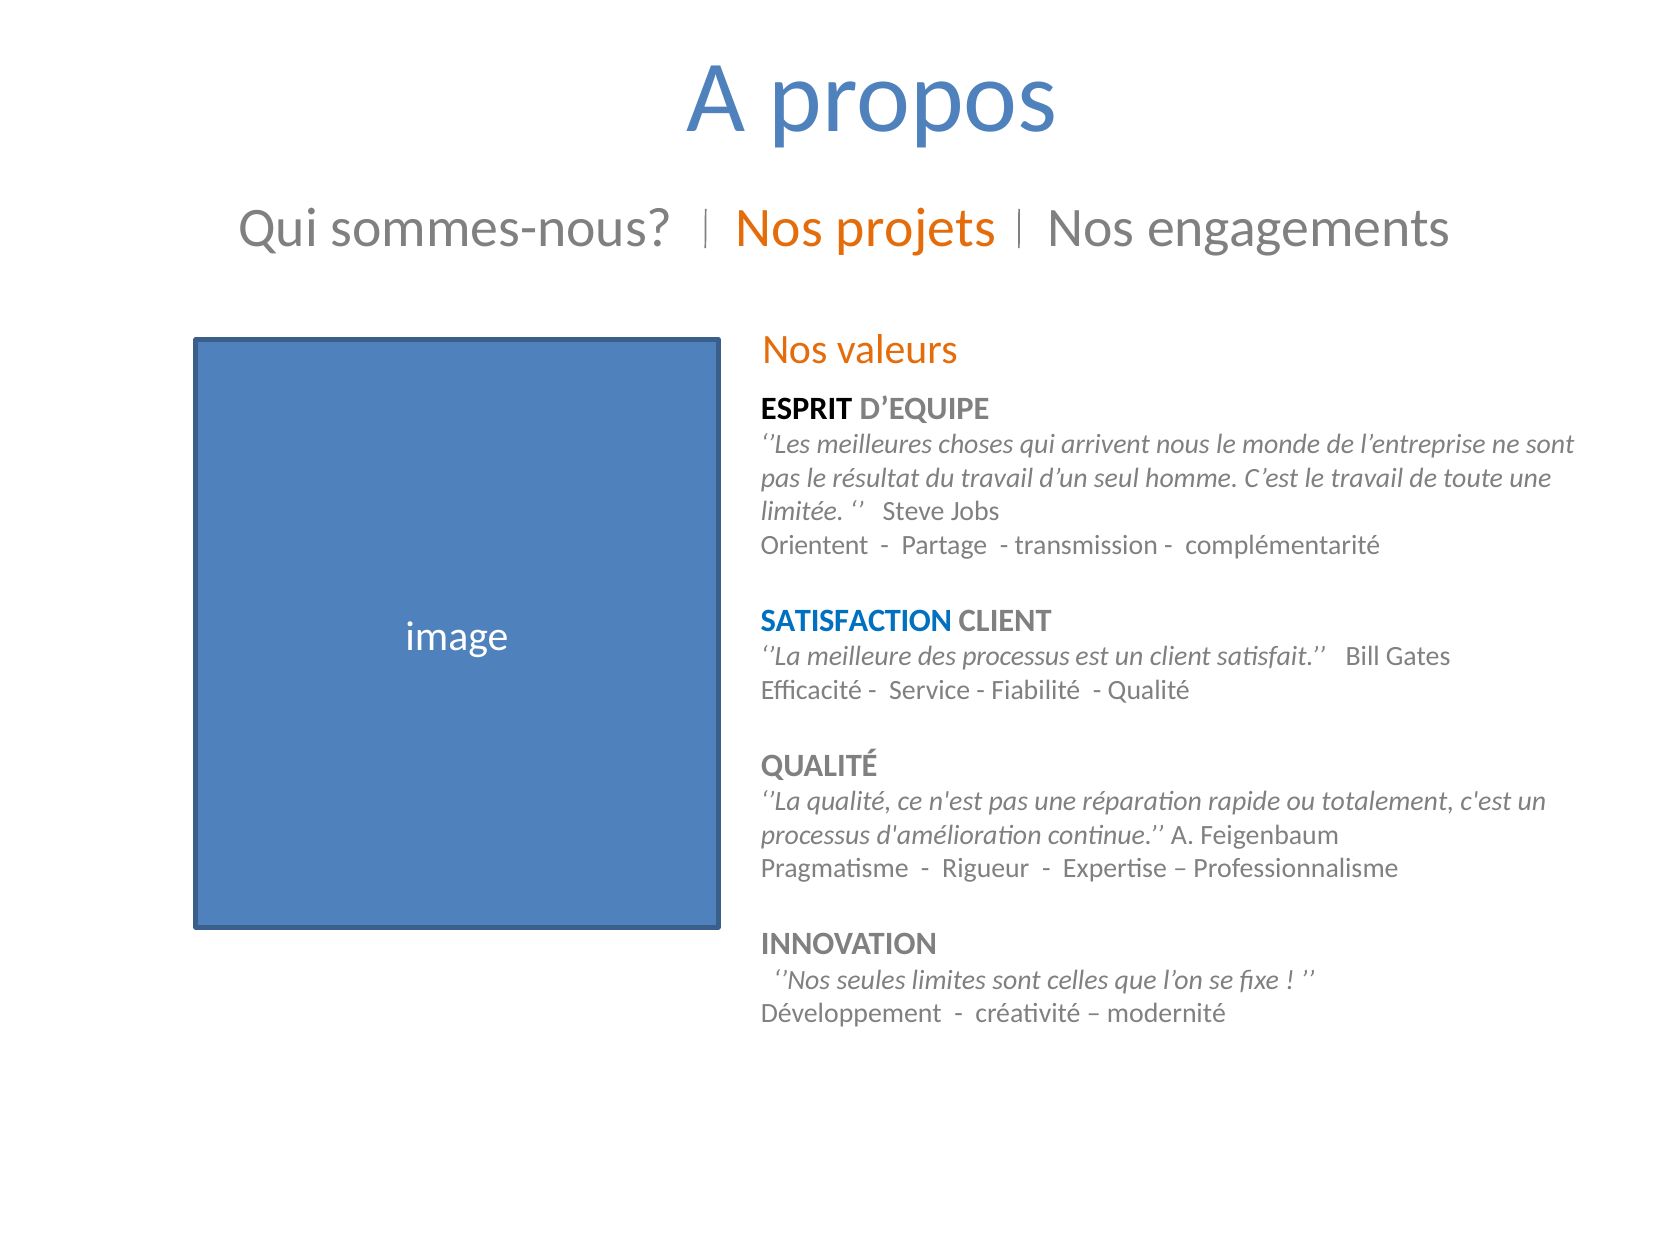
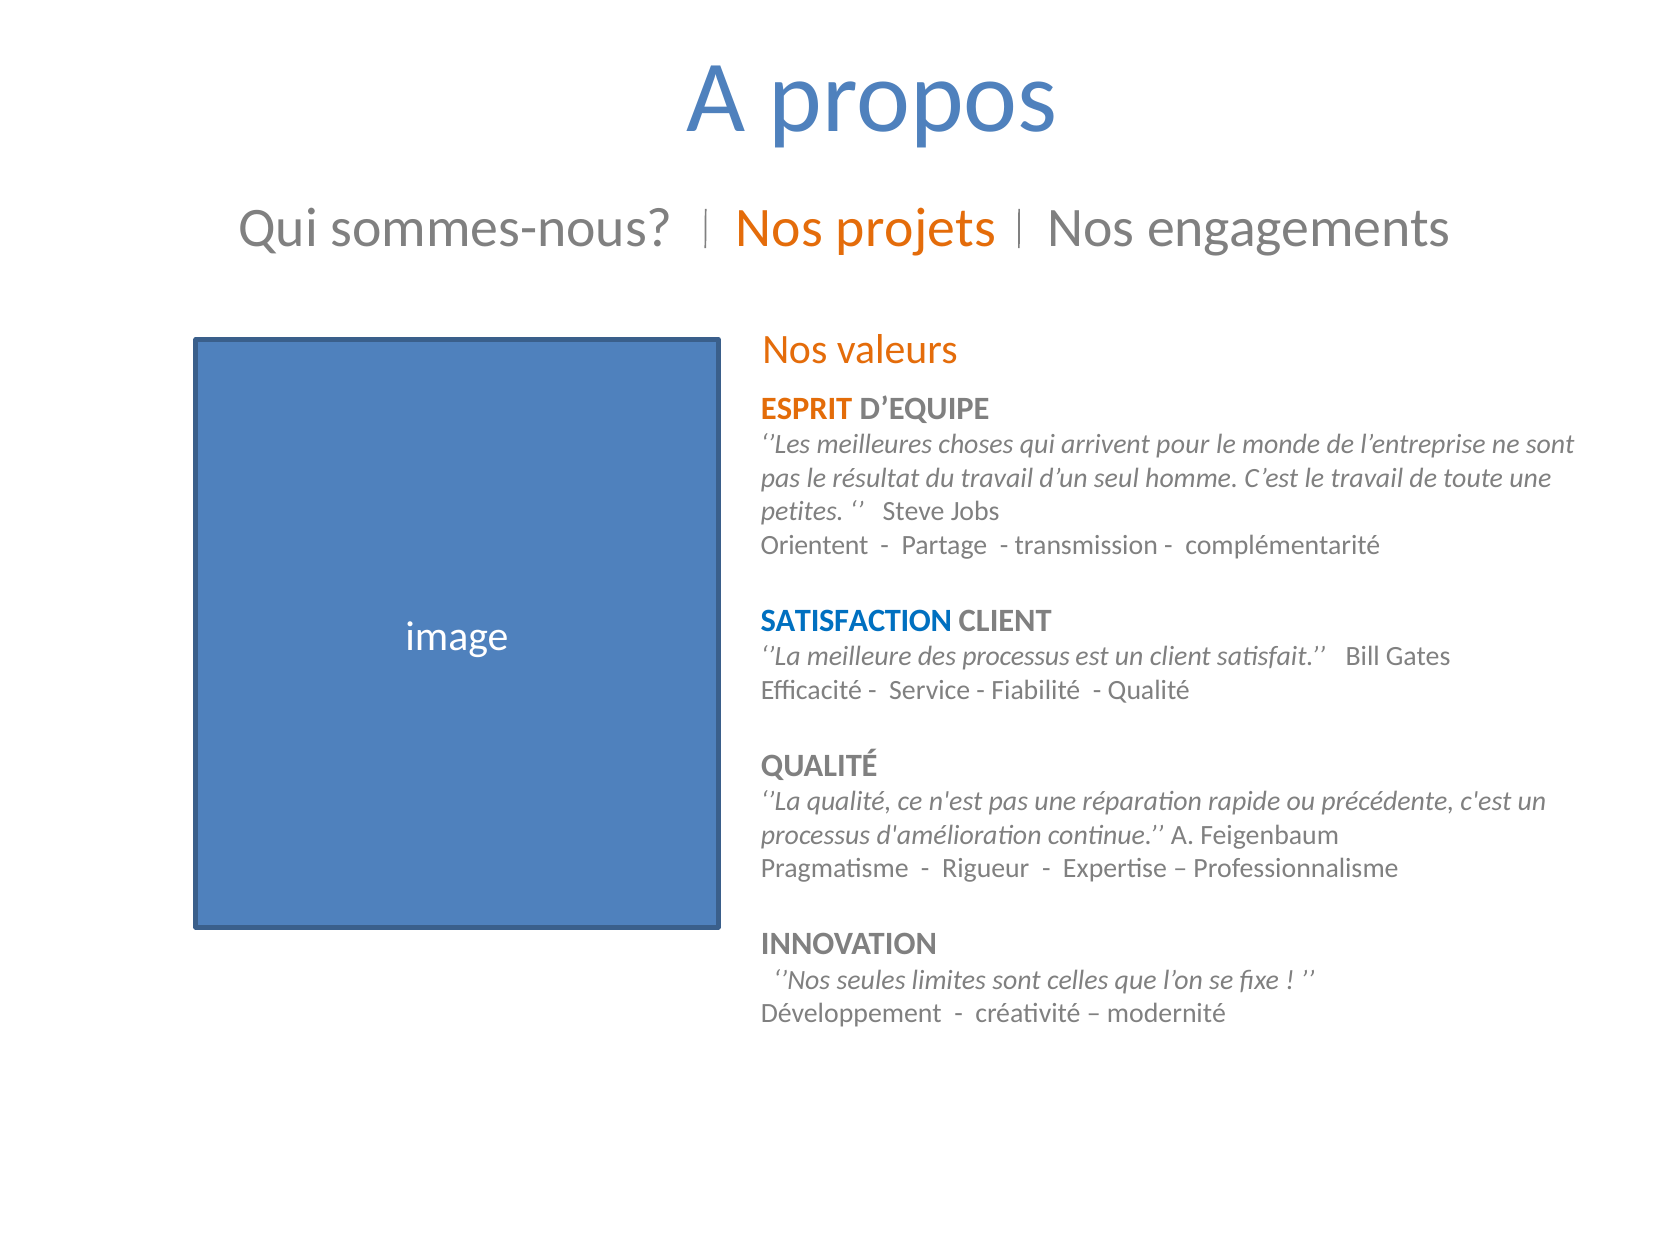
ESPRIT colour: black -> orange (807, 409)
nous: nous -> pour (1183, 445)
limitée: limitée -> petites (802, 512)
totalement: totalement -> précédente (1388, 801)
